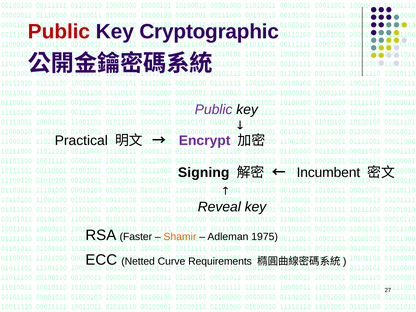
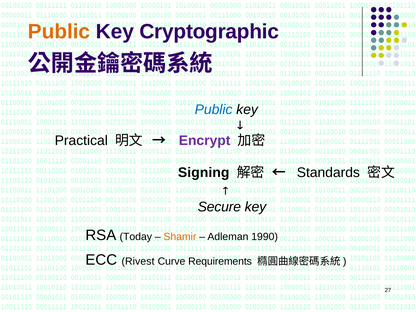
Public colour: red -> orange (59, 32)
Public colour: purple -> blue (214, 110)
Incumbent: Incumbent -> Standards (328, 173)
Reveal: Reveal -> Secure (219, 207)
Faster: Faster -> Today (136, 237)
1975: 1975 -> 1990 (265, 237)
Netted: Netted -> Rivest (138, 261)
